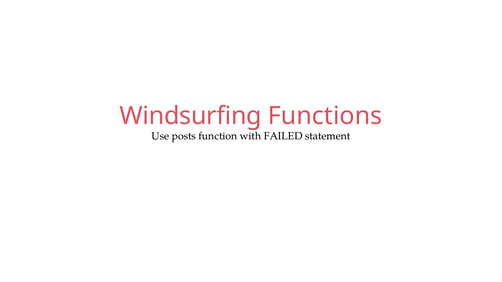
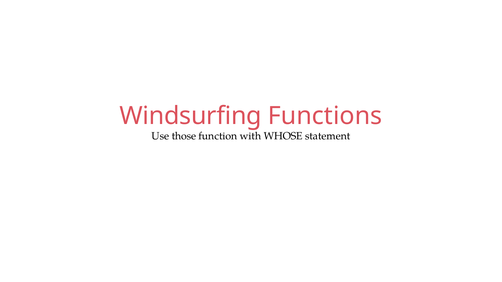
posts: posts -> those (184, 136)
FAILED: FAILED -> WHOSE (283, 136)
